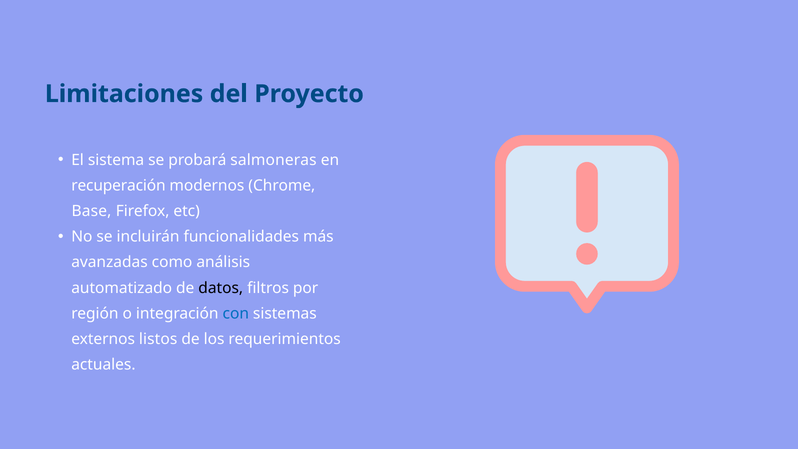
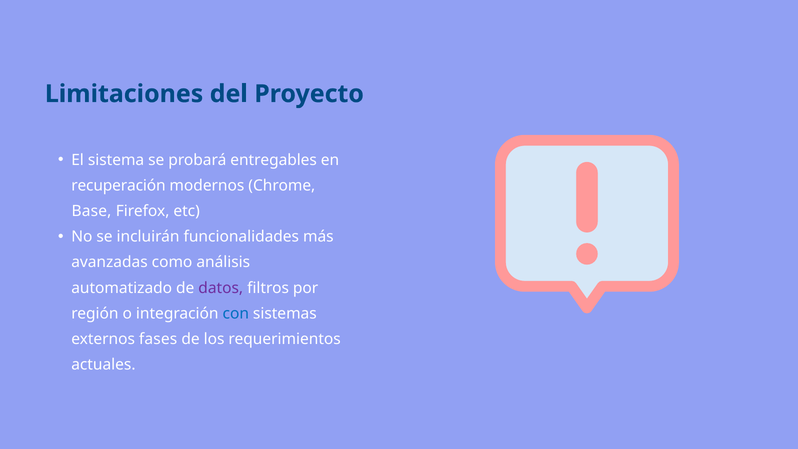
salmoneras: salmoneras -> entregables (274, 160)
datos colour: black -> purple (221, 288)
listos: listos -> fases (158, 339)
